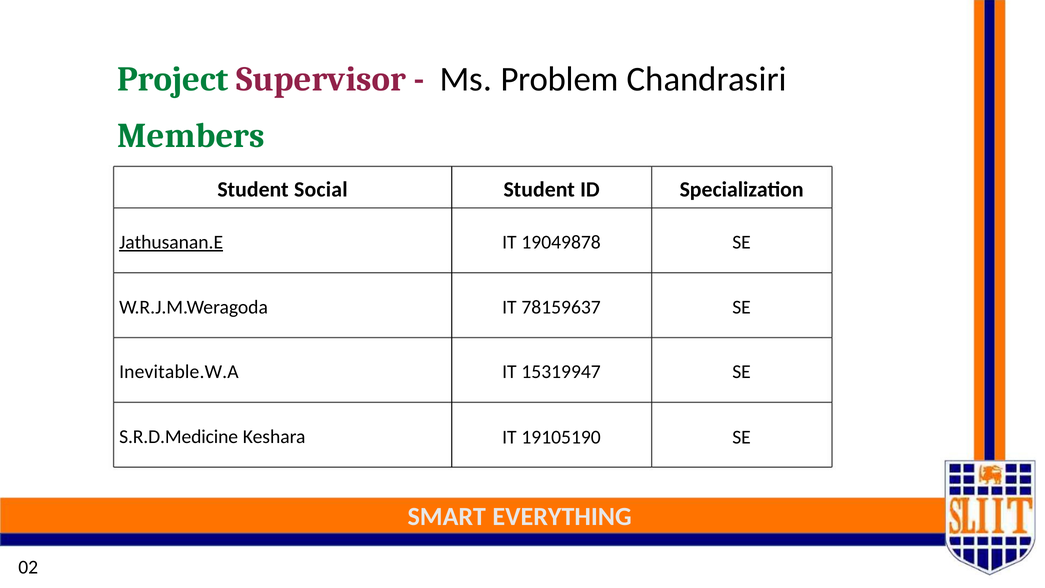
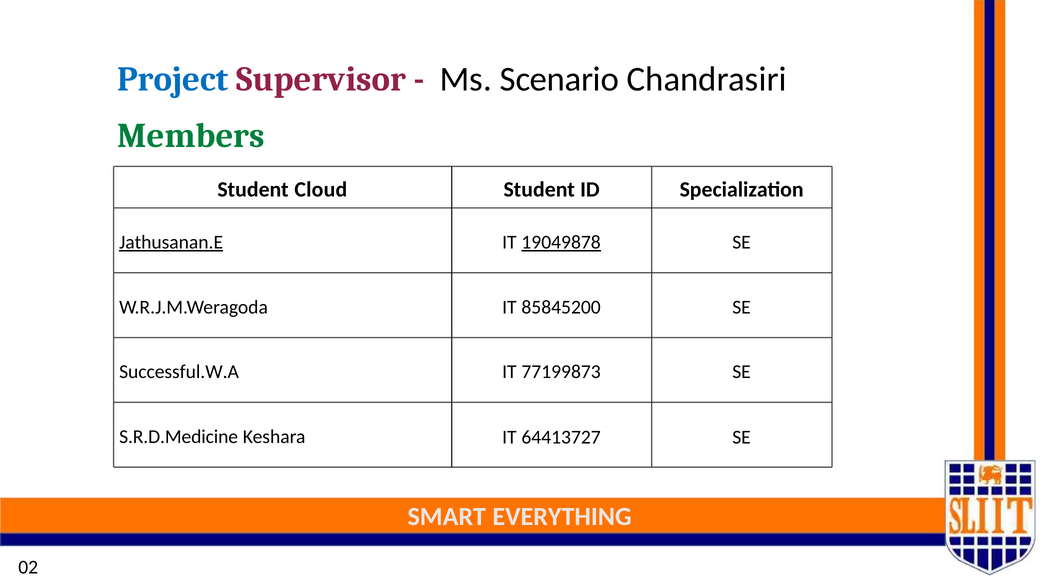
Project colour: green -> blue (173, 79)
Problem: Problem -> Scenario (559, 79)
Social: Social -> Cloud (321, 189)
19049878 underline: none -> present (561, 242)
78159637: 78159637 -> 85845200 (561, 307)
Inevitable.W.A: Inevitable.W.A -> Successful.W.A (179, 372)
15319947: 15319947 -> 77199873 (561, 372)
19105190: 19105190 -> 64413727 (561, 437)
